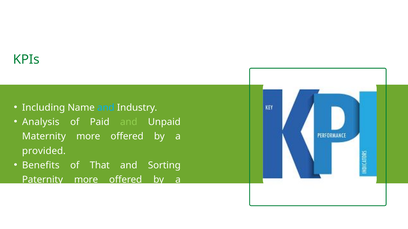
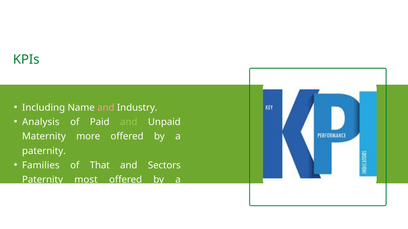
and colour: light blue -> pink (106, 108)
provided: provided -> paternity (44, 151)
Benefits: Benefits -> Families (41, 166)
Sorting: Sorting -> Sectors (164, 166)
Paternity more: more -> most (86, 180)
